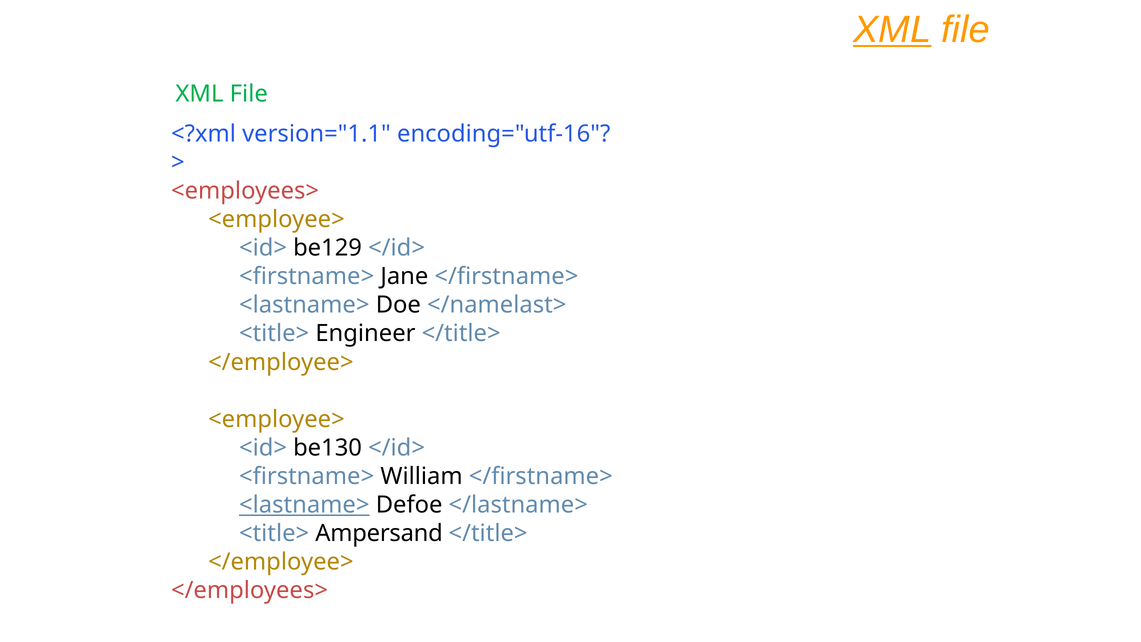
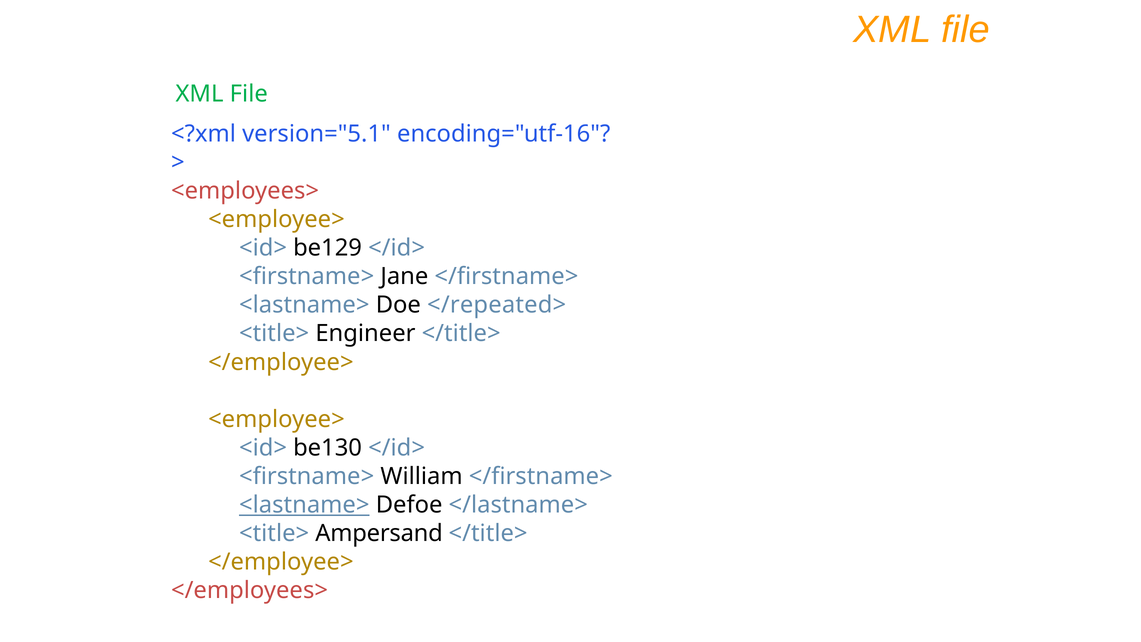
XML underline: present -> none (892, 30)
version="1.1: version="1.1 -> version="5.1 (316, 134)
</namelast>: </namelast> -> </repeated> (497, 305)
